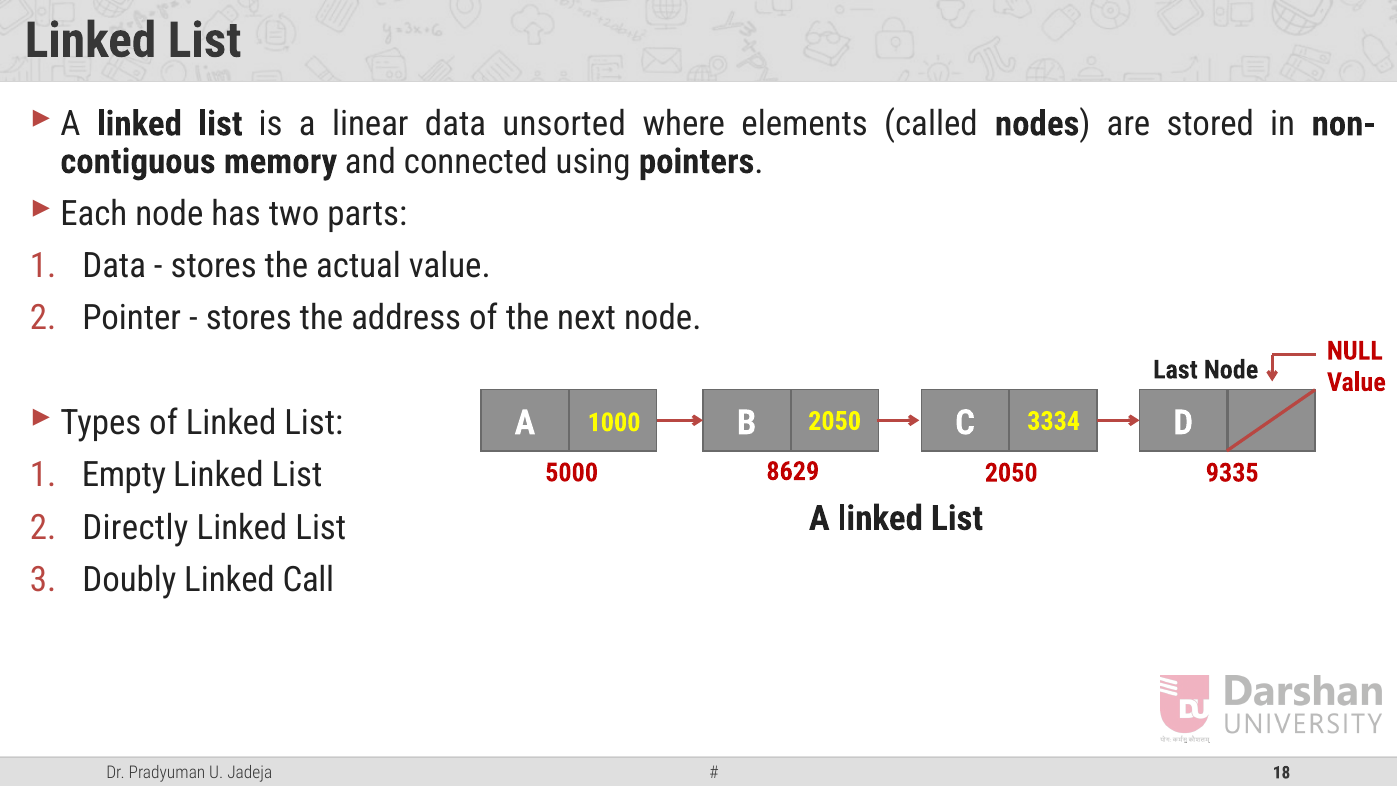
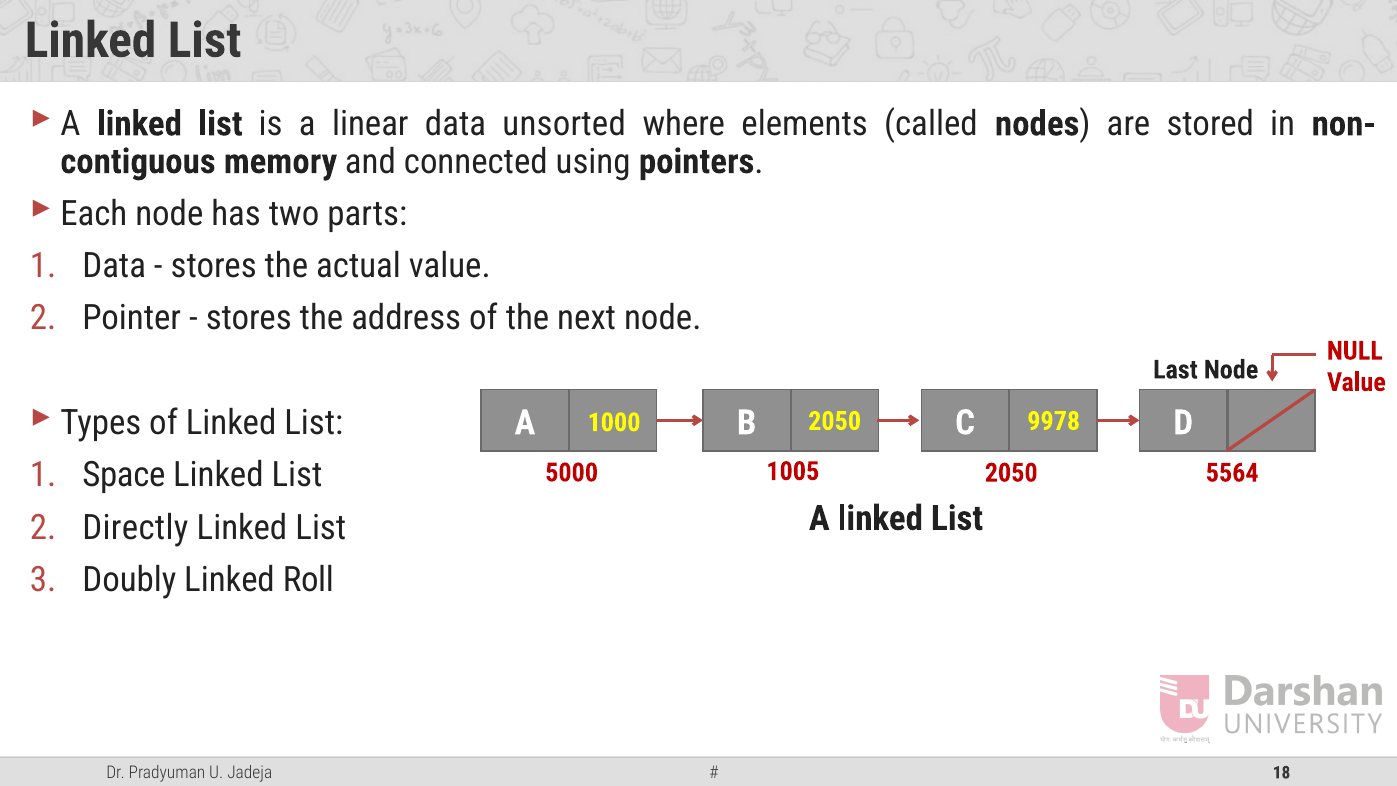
3334: 3334 -> 9978 (1054, 421)
Empty: Empty -> Space (124, 475)
8629: 8629 -> 1005 (793, 471)
9335: 9335 -> 5564 (1232, 473)
Call: Call -> Roll (308, 580)
